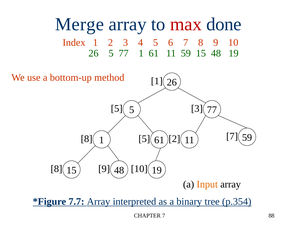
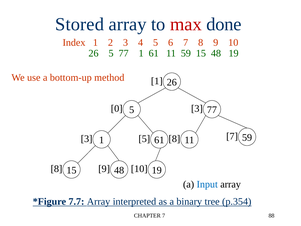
Merge: Merge -> Stored (80, 24)
5: 5 -> 0 (117, 109)
8: 8 -> 3 (87, 139)
2: 2 -> 8 (174, 139)
Input colour: orange -> blue (207, 184)
